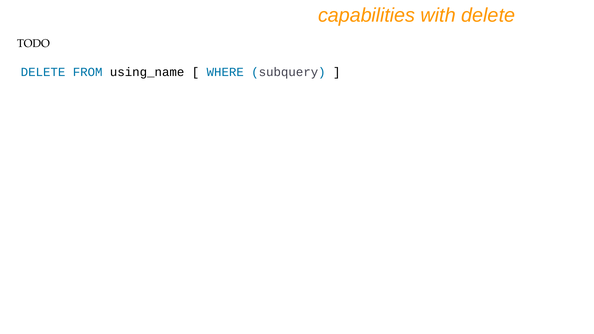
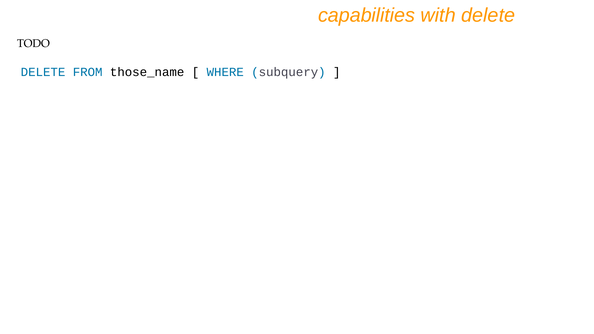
using_name: using_name -> those_name (147, 72)
